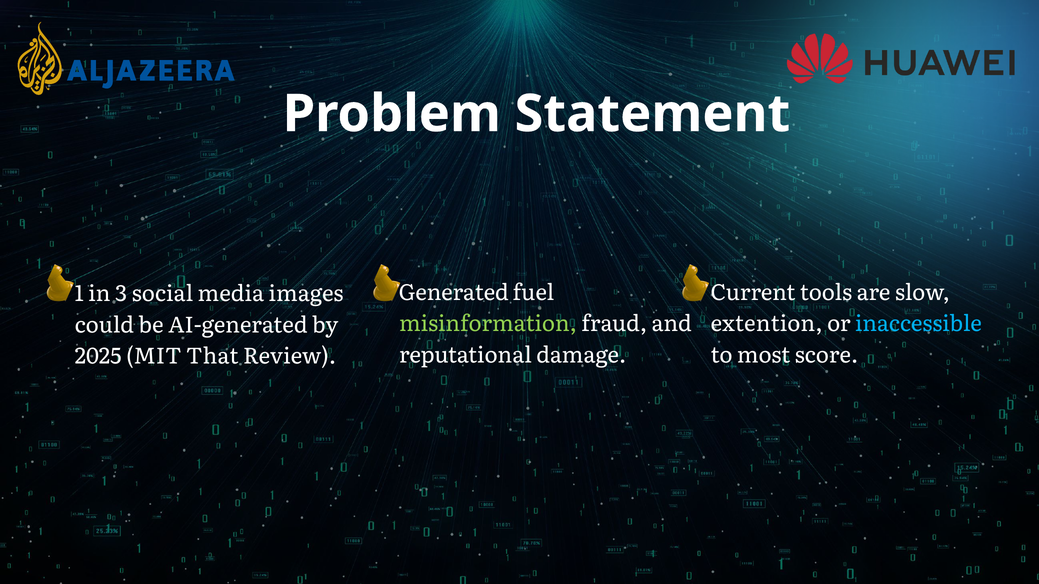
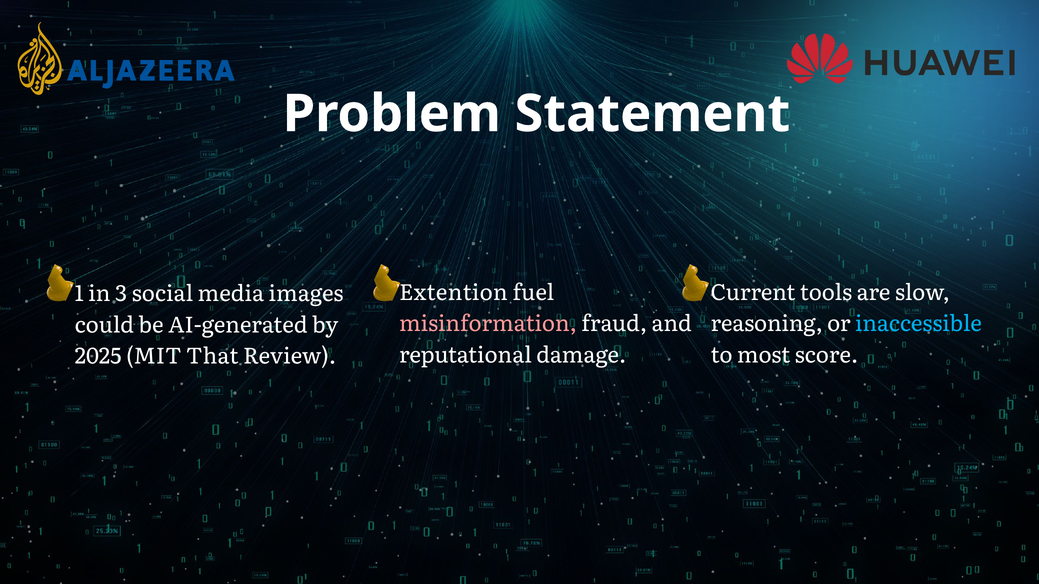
Generated: Generated -> Extention (453, 293)
misinformation colour: light green -> pink (488, 324)
extention: extention -> reasoning (767, 324)
